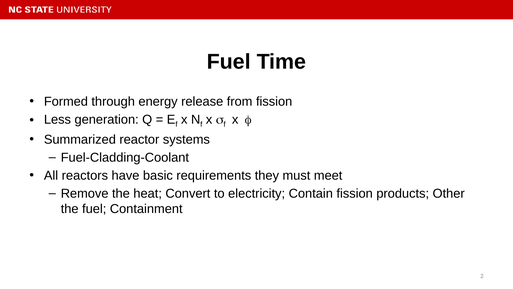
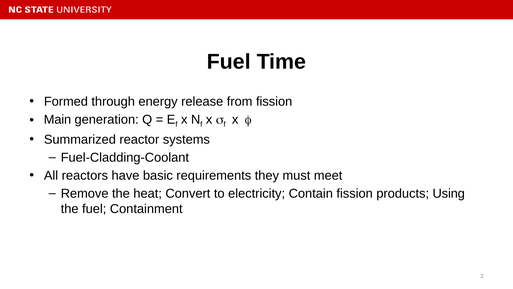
Less: Less -> Main (58, 119)
Other: Other -> Using (449, 193)
